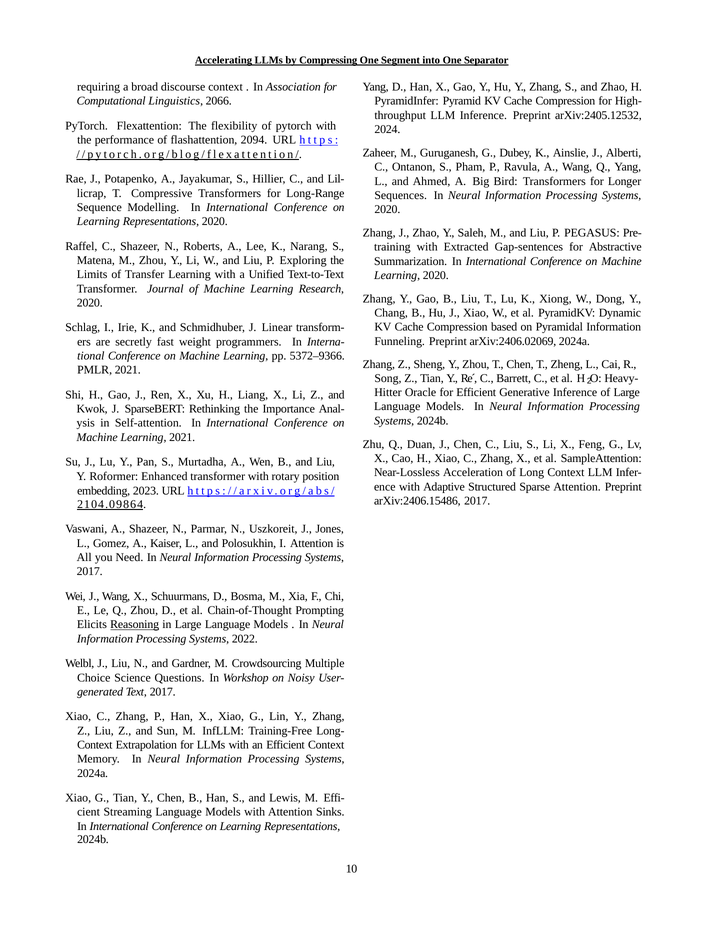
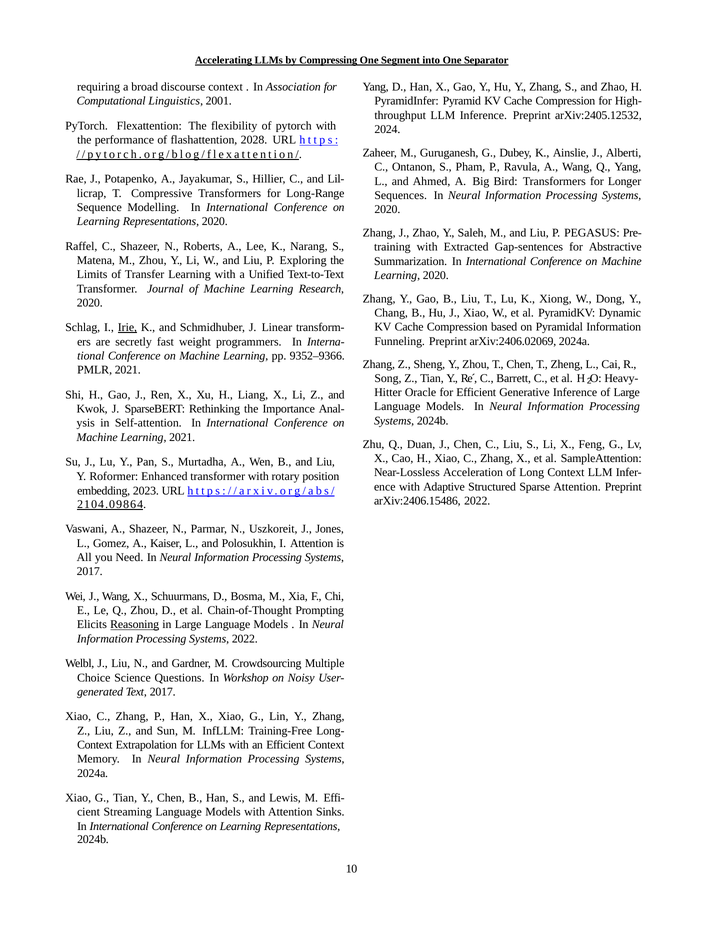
2066: 2066 -> 2001 (219, 101)
2094: 2094 -> 2028 (254, 140)
Irie underline: none -> present (127, 328)
5372–9366: 5372–9366 -> 9352–9366 (317, 356)
arXiv:2406.15486 2017: 2017 -> 2022 (477, 501)
